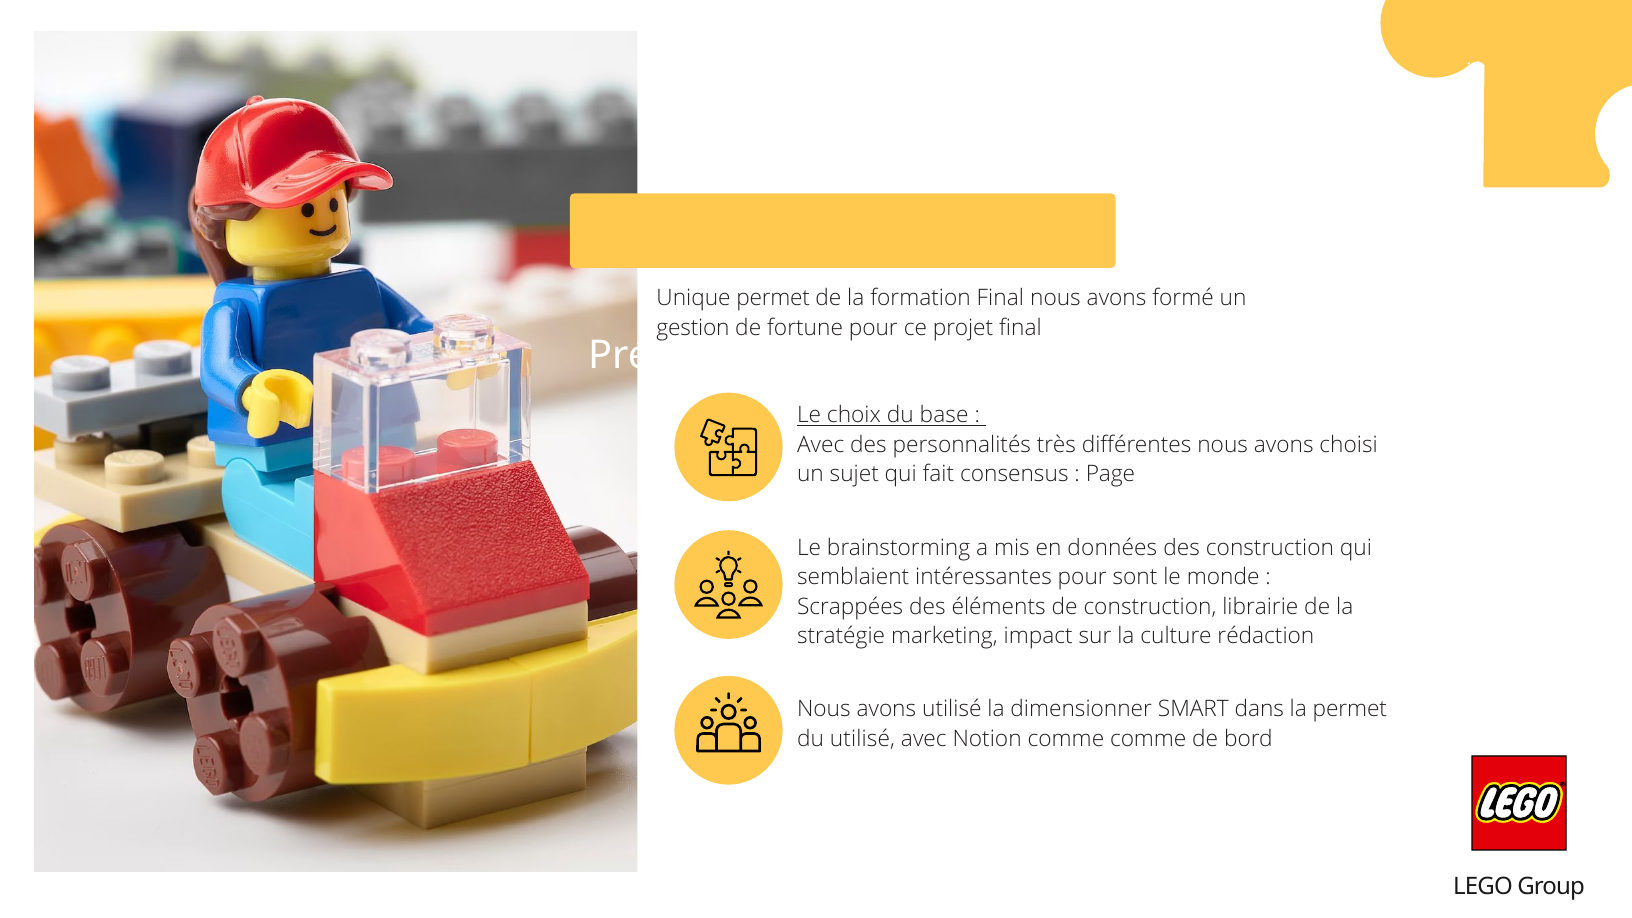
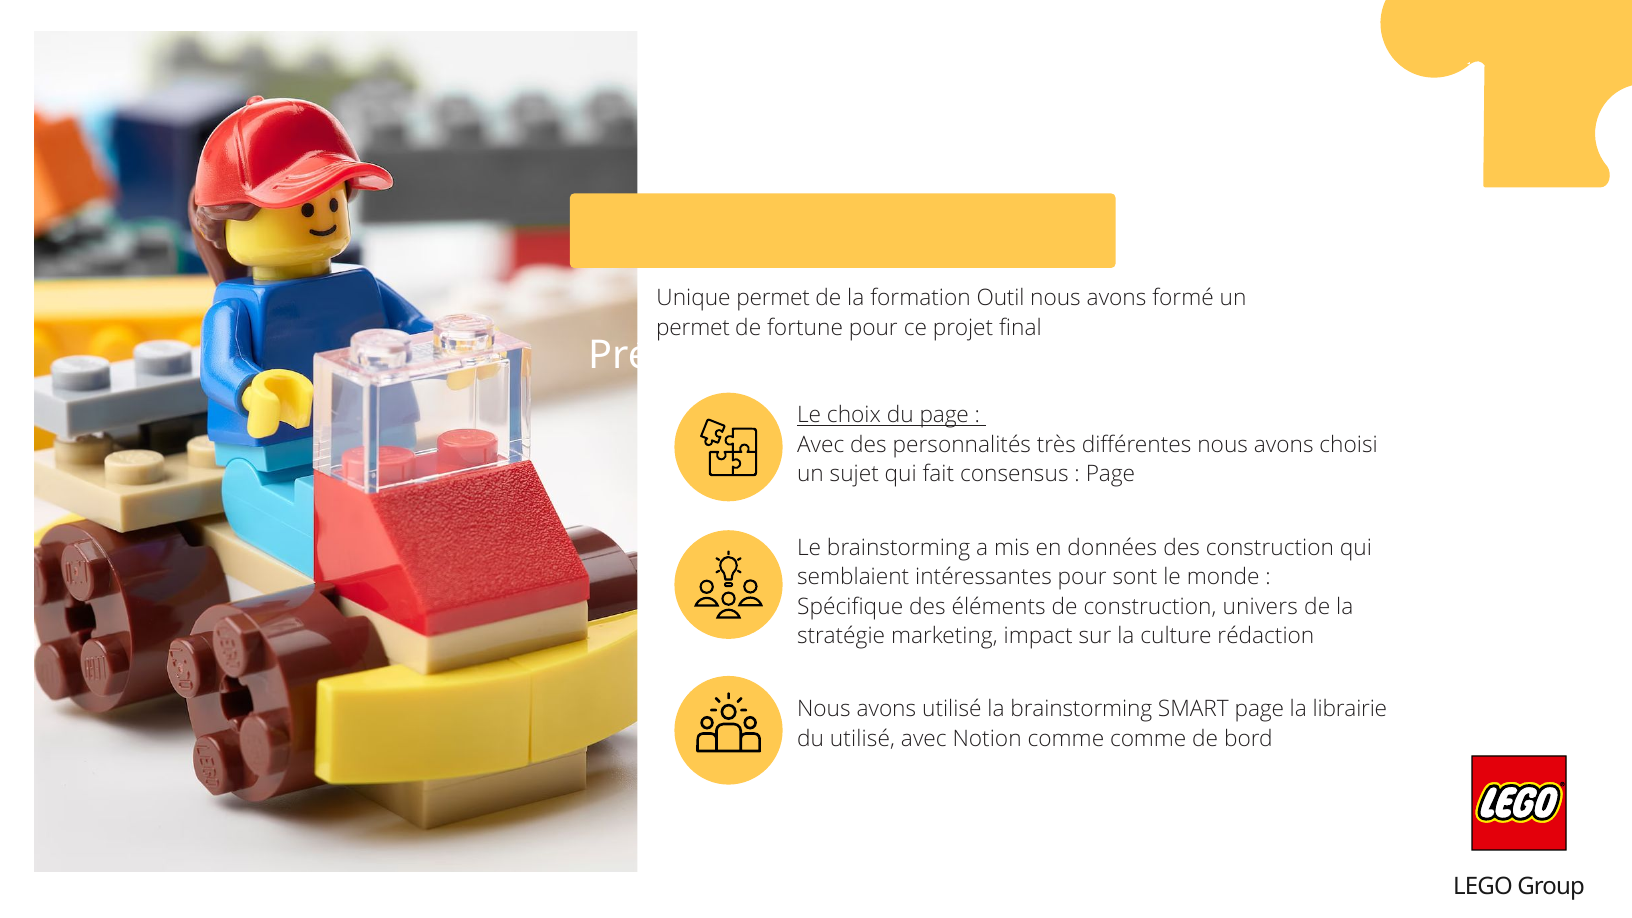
formation Final: Final -> Outil (1001, 298)
gestion: gestion -> permet (693, 328)
du base: base -> page (944, 415)
Scrappées: Scrappées -> Spécifique (850, 607)
librairie: librairie -> univers (1260, 607)
la dimensionner: dimensionner -> brainstorming (1081, 709)
SMART dans: dans -> page (1259, 709)
la permet: permet -> librairie (1350, 709)
